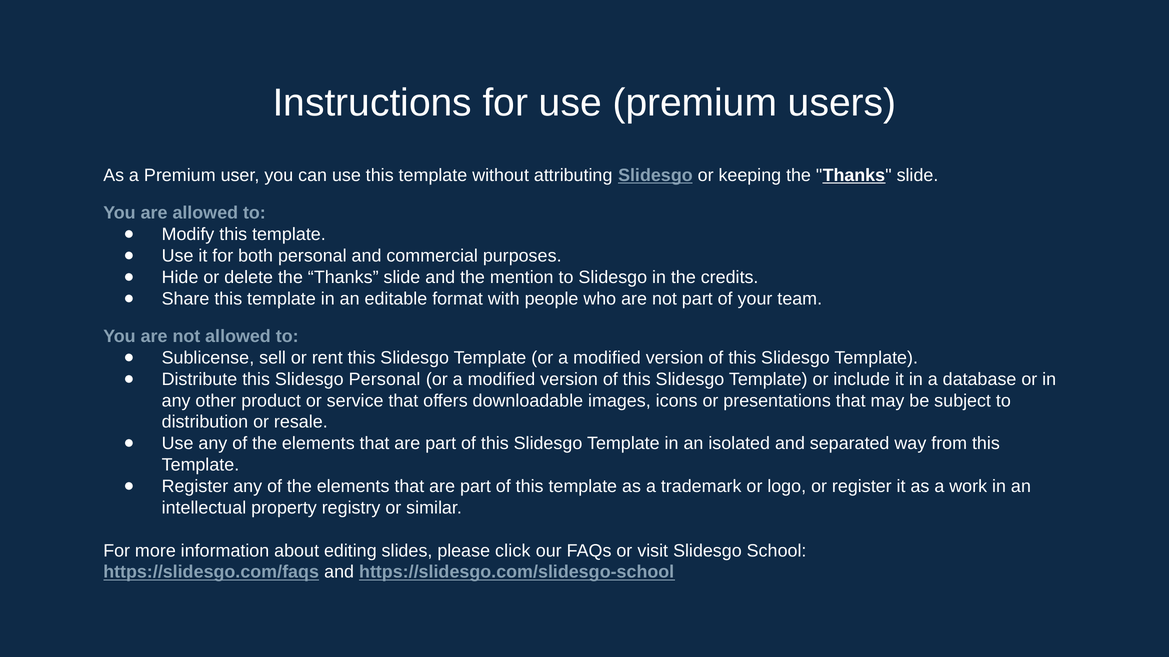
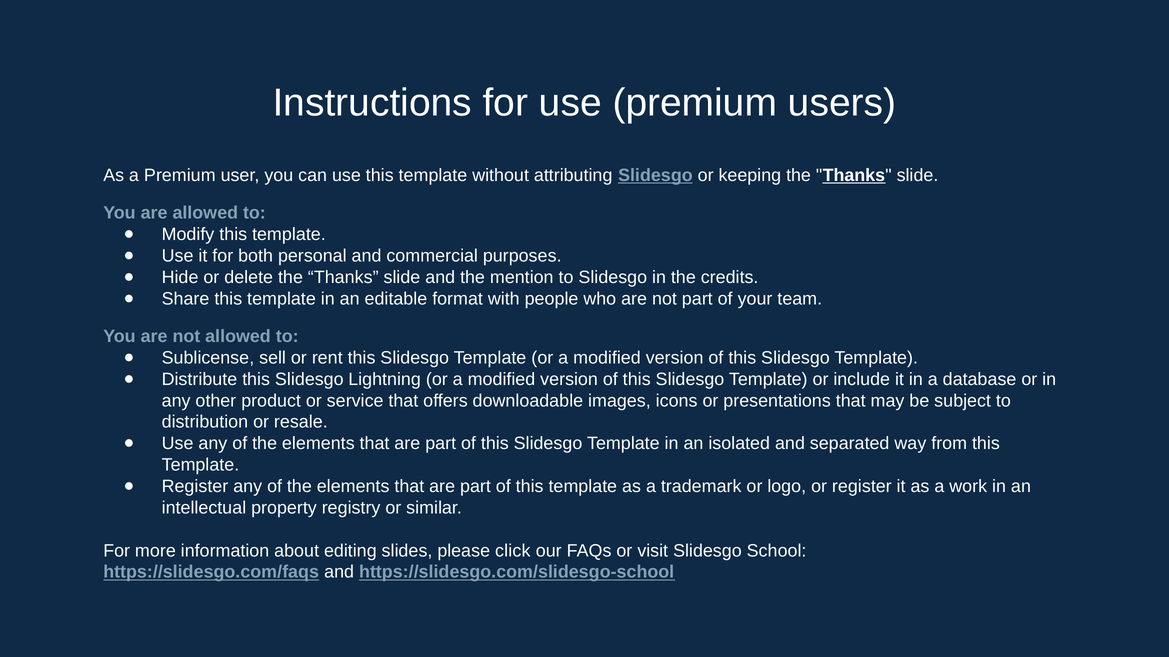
Slidesgo Personal: Personal -> Lightning (385, 380)
